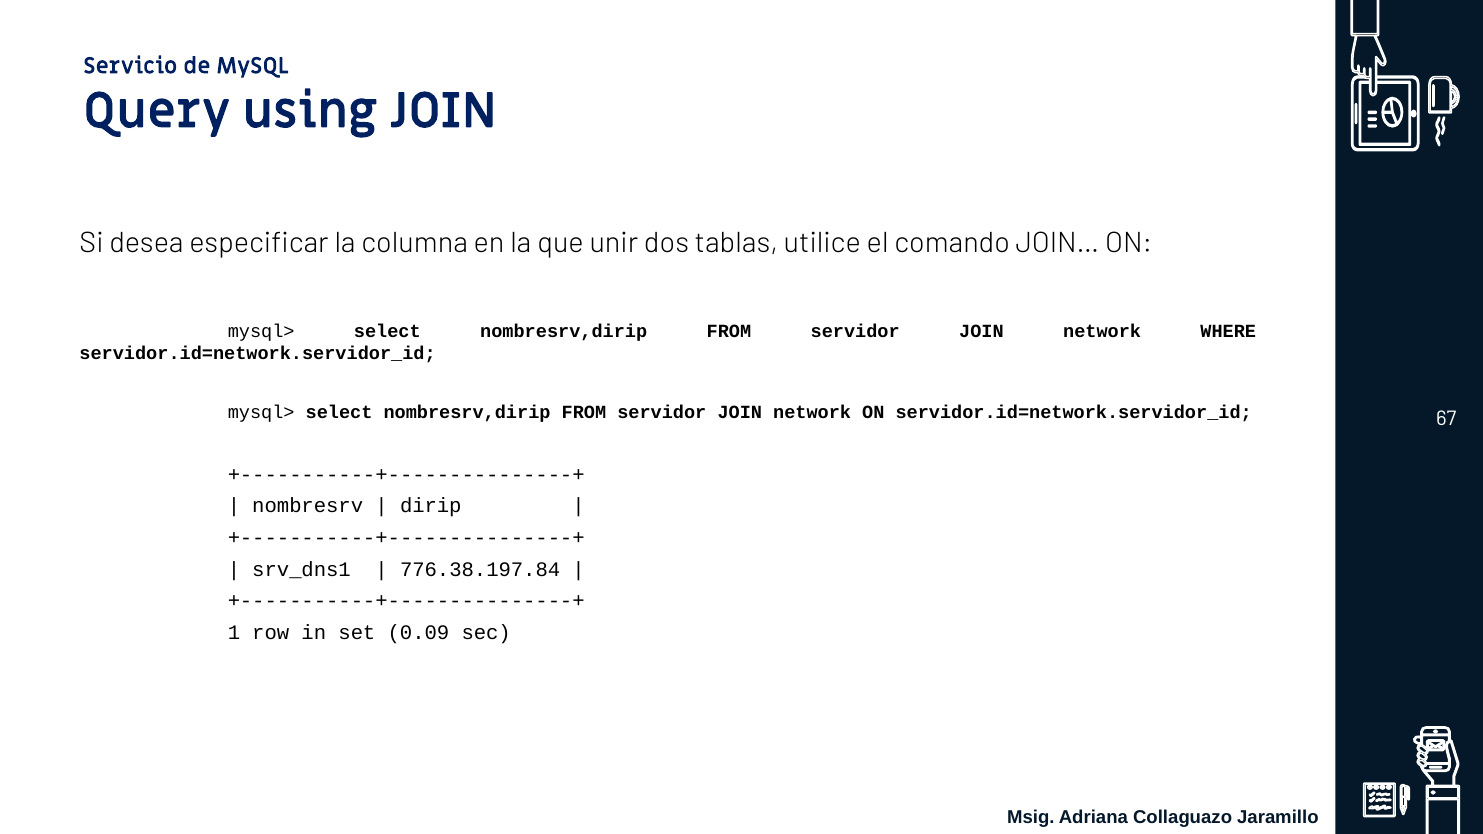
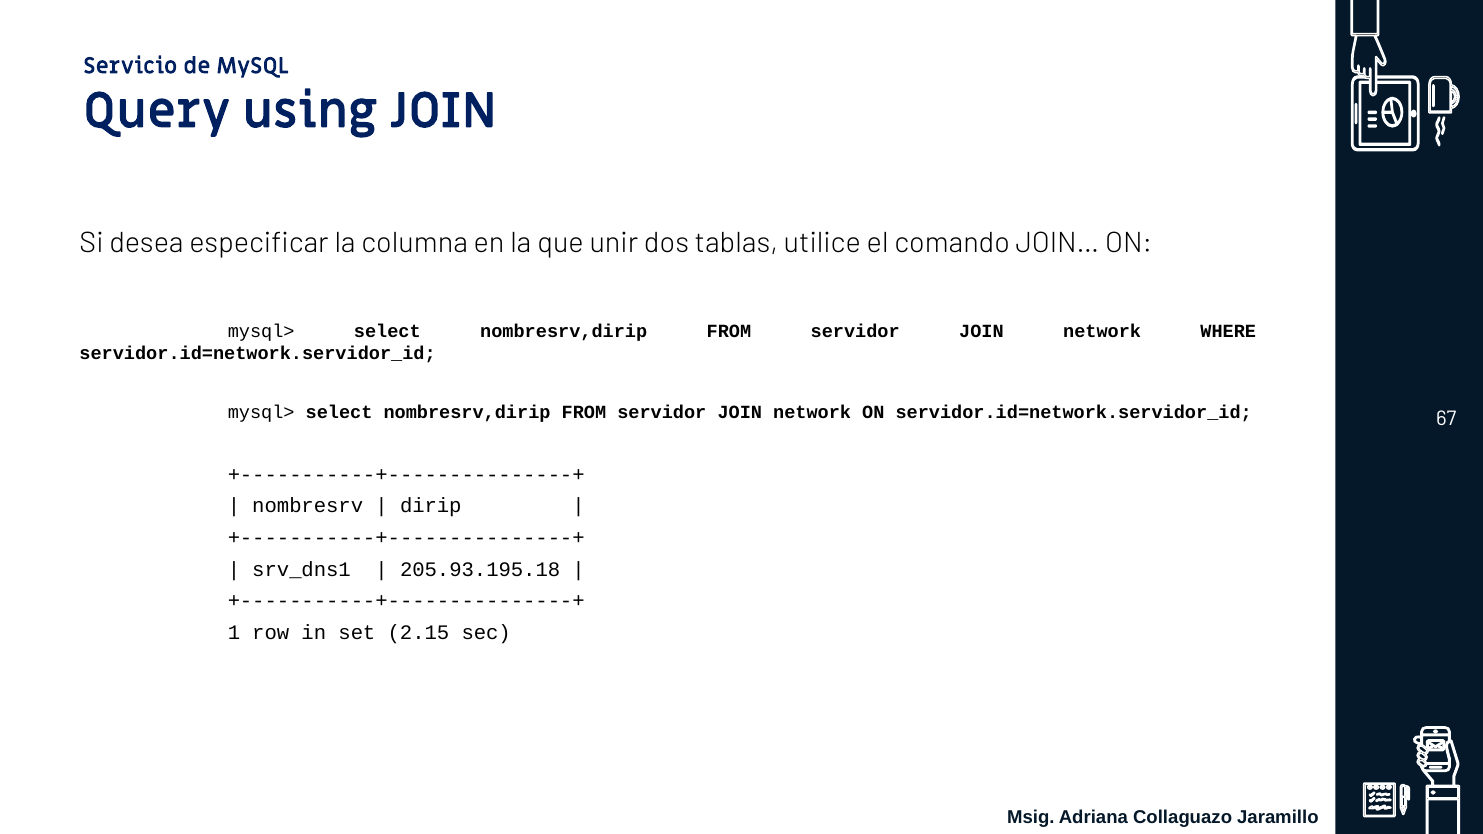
776.38.197.84: 776.38.197.84 -> 205.93.195.18 (480, 569)
0.09: 0.09 -> 2.15 (418, 633)
